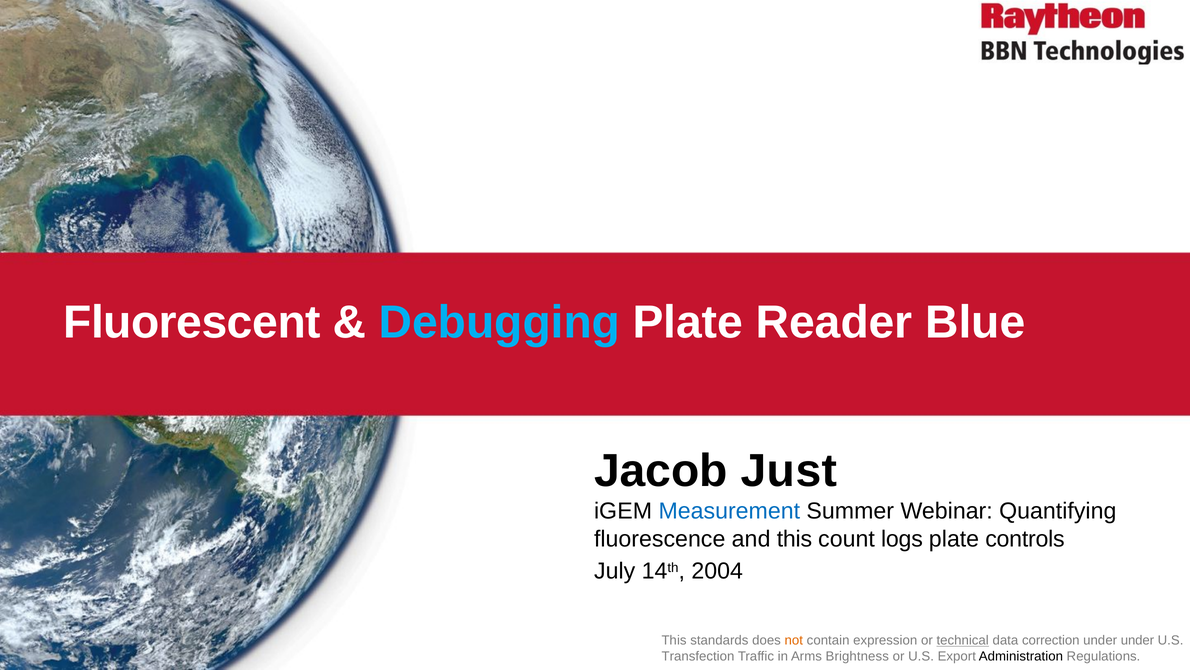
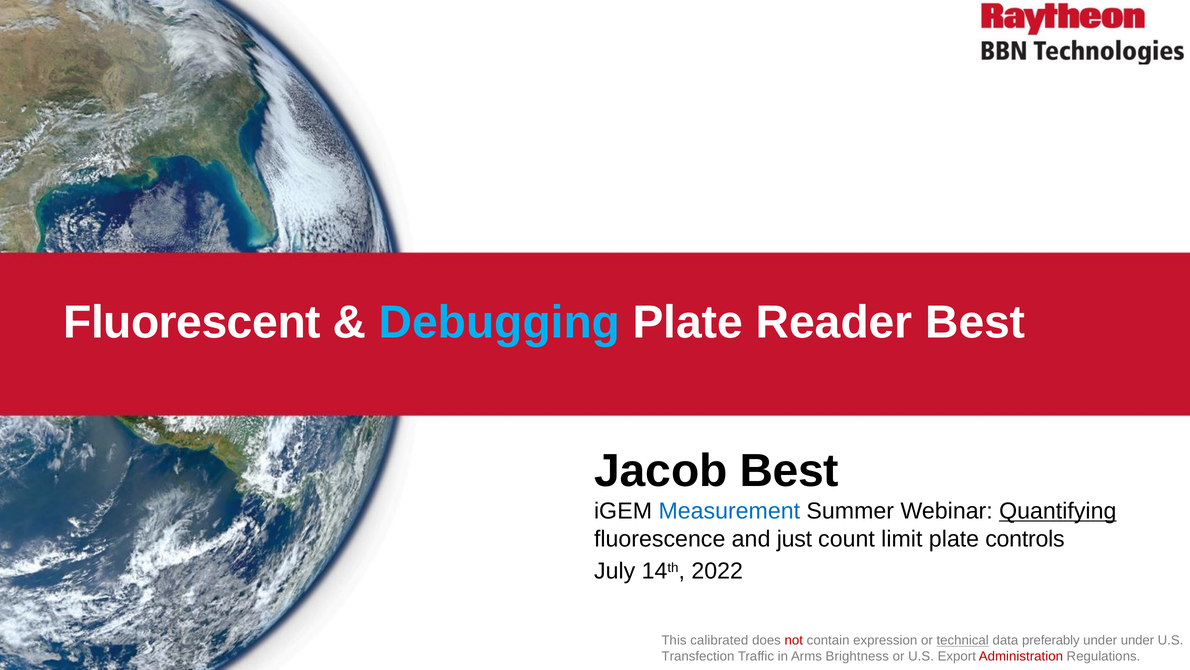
Reader Blue: Blue -> Best (975, 322)
Jacob Just: Just -> Best (789, 471)
Quantifying underline: none -> present (1058, 511)
and this: this -> just (794, 538)
logs: logs -> limit (902, 538)
2004: 2004 -> 2022 (717, 571)
standards: standards -> calibrated (719, 640)
not colour: orange -> red (794, 640)
correction: correction -> preferably (1051, 640)
Administration colour: black -> red (1021, 656)
